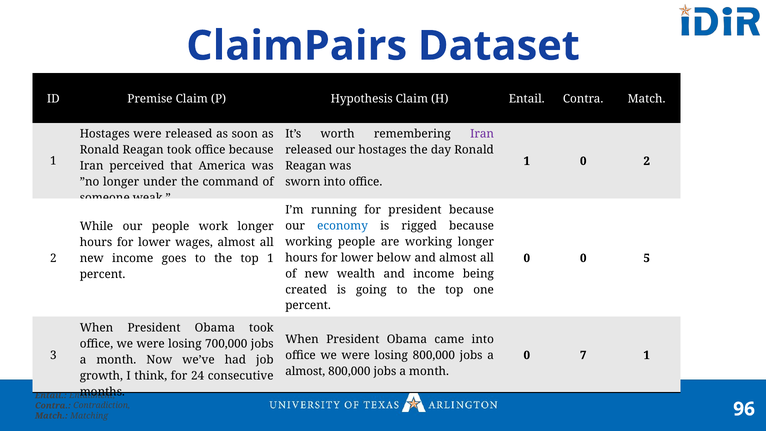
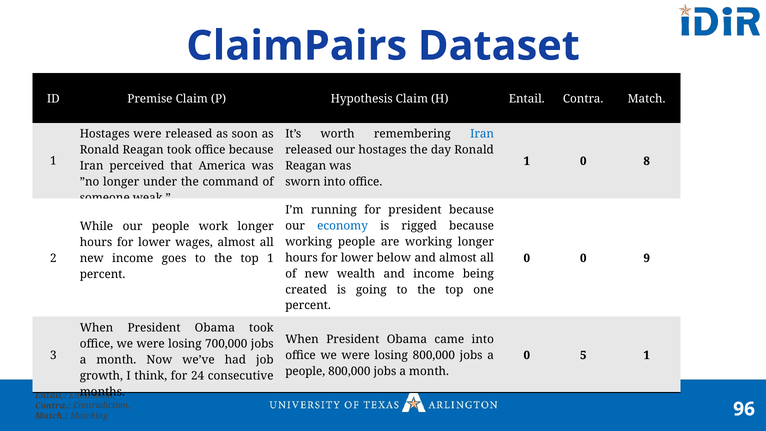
Iran colour: purple -> blue (482, 134)
0 2: 2 -> 8 (647, 161)
5: 5 -> 9 (647, 258)
7: 7 -> 5 (583, 355)
almost: almost -> people (305, 371)
